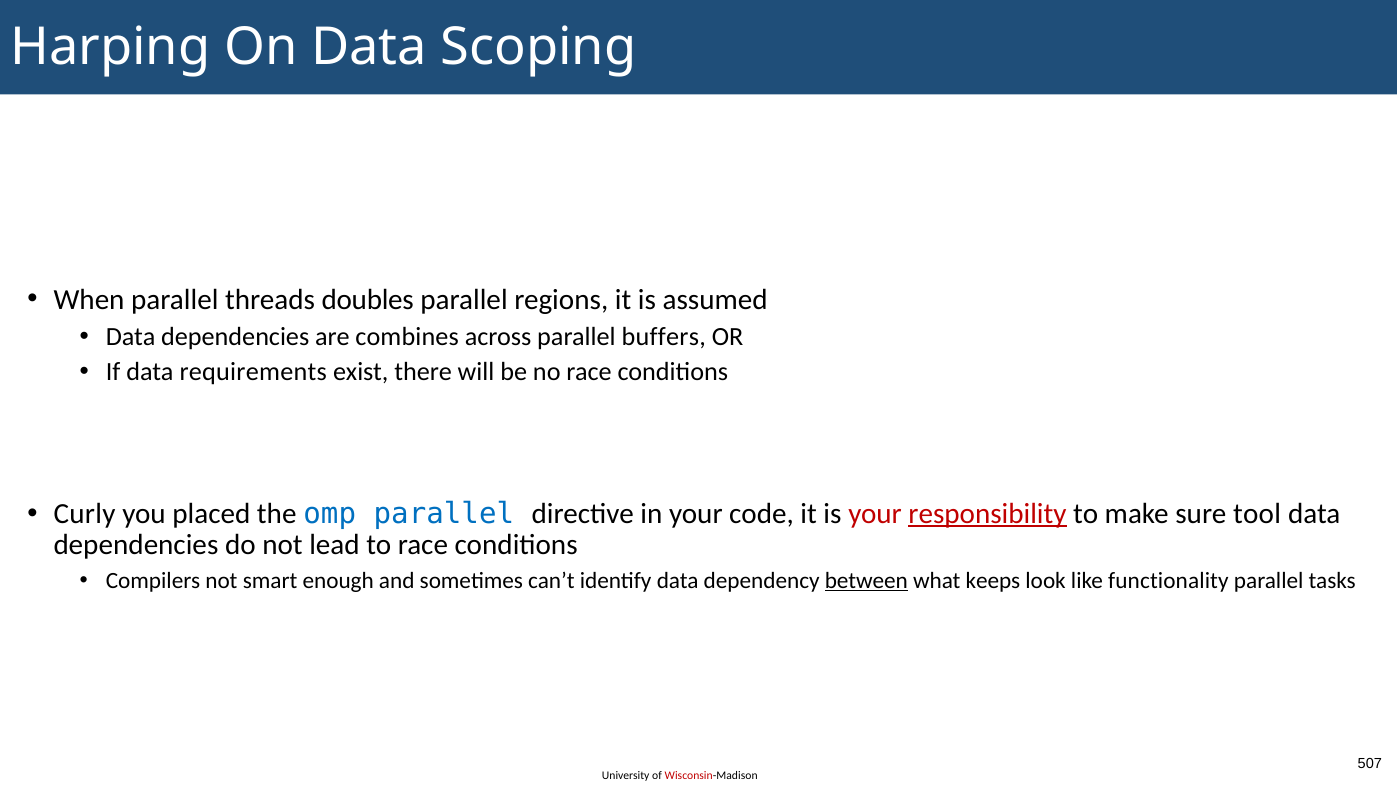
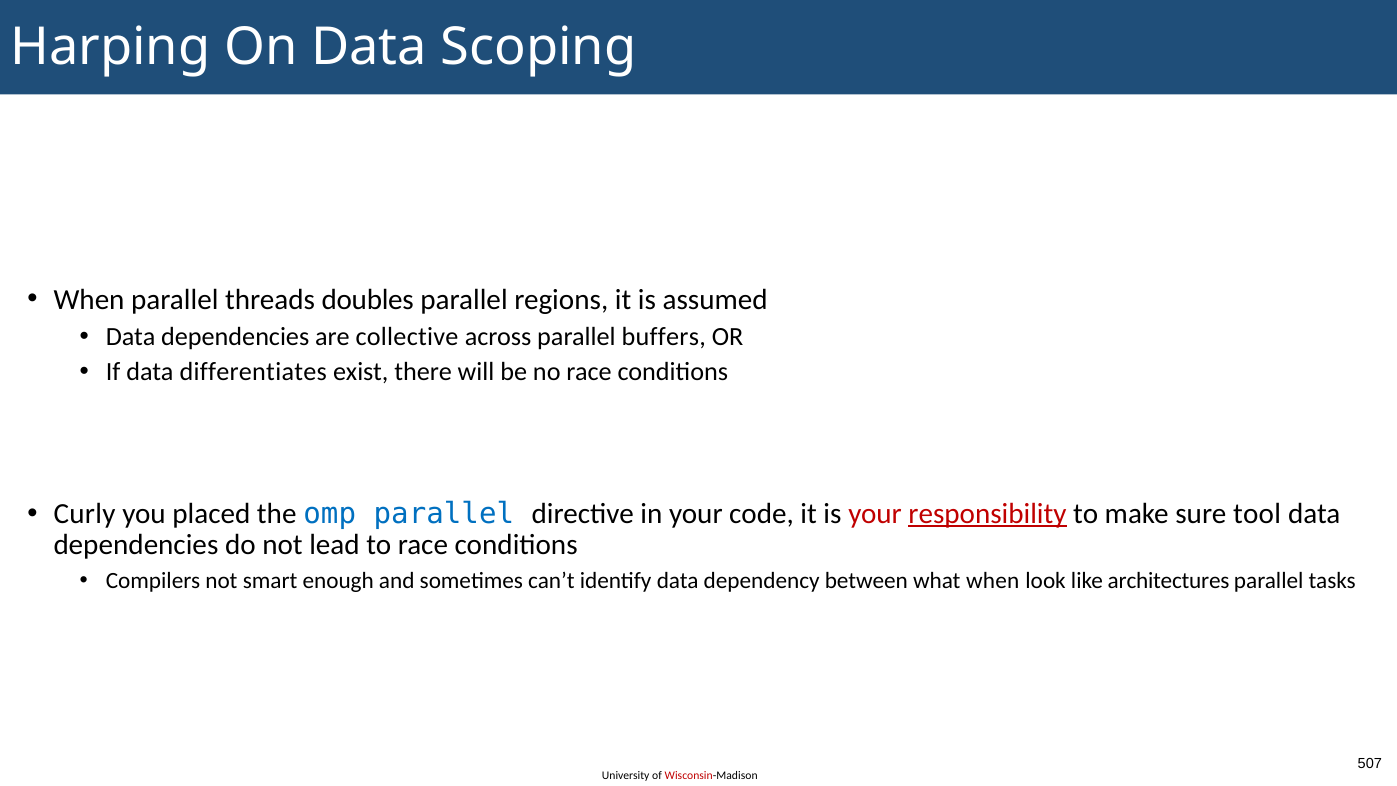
combines: combines -> collective (407, 336)
requirements: requirements -> differentiates (253, 372)
between underline: present -> none (866, 581)
what keeps: keeps -> when (993, 581)
functionality: functionality -> architectures (1169, 581)
